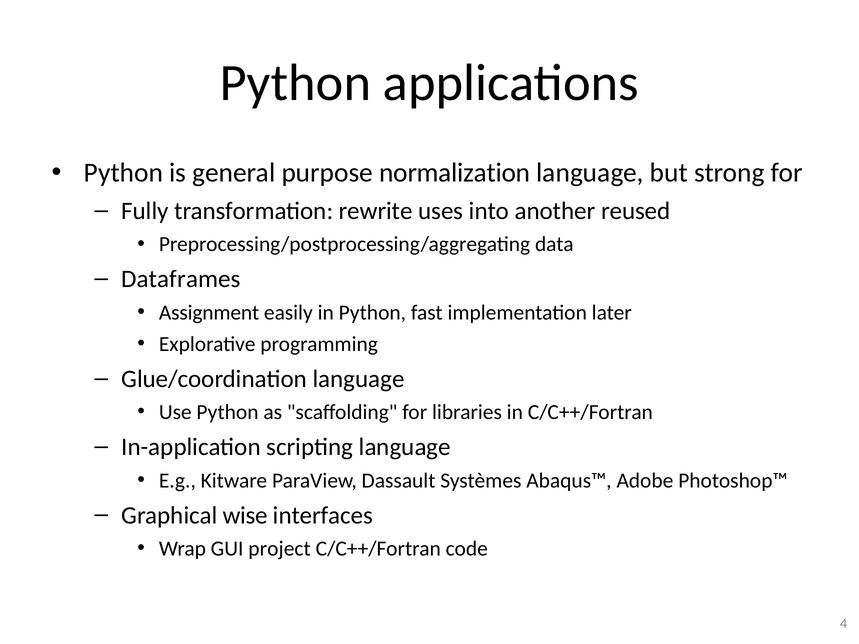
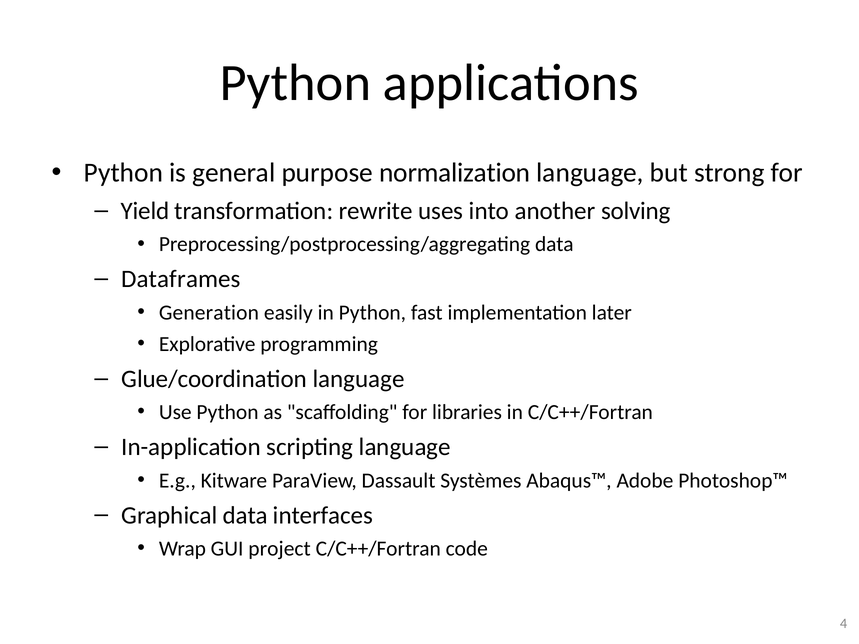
Fully: Fully -> Yield (145, 211)
reused: reused -> solving (636, 211)
Assignment: Assignment -> Generation (209, 313)
Graphical wise: wise -> data (245, 515)
